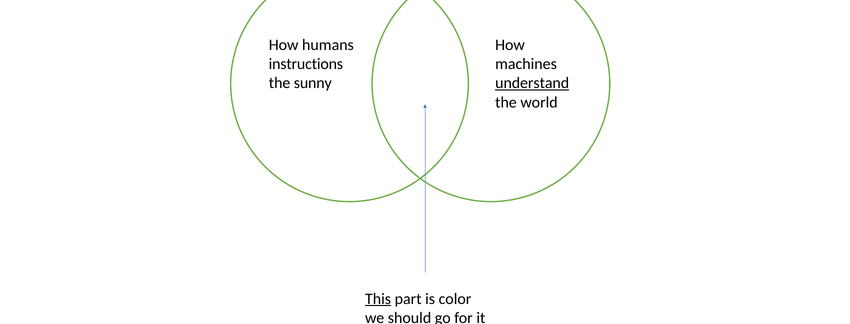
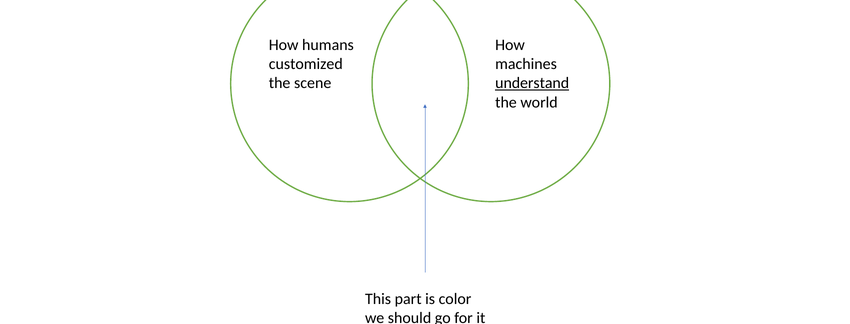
instructions: instructions -> customized (306, 64)
sunny: sunny -> scene (313, 83)
This underline: present -> none (378, 299)
